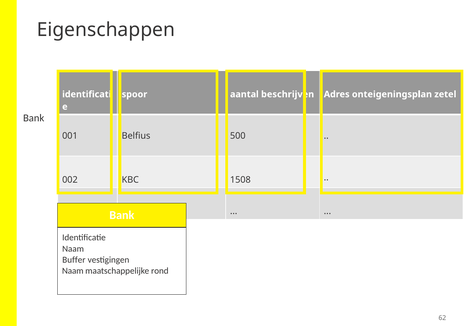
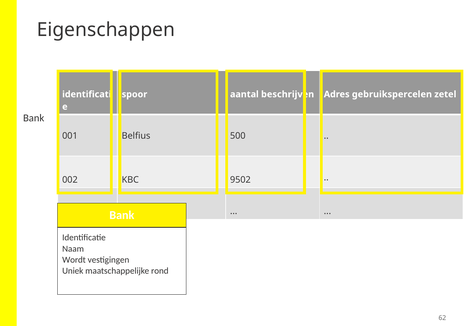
onteigeningsplan: onteigeningsplan -> gebruikspercelen (392, 94)
1508: 1508 -> 9502 (240, 180)
Buffer: Buffer -> Wordt (74, 260)
Naam: Naam -> Uniek (73, 271)
